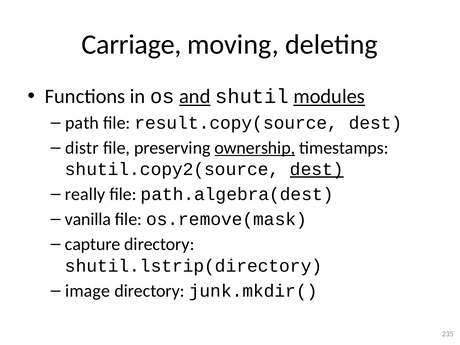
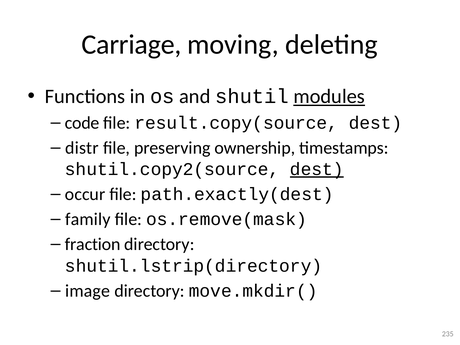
and underline: present -> none (195, 97)
path: path -> code (82, 123)
ownership underline: present -> none (255, 148)
really: really -> occur (85, 194)
path.algebra(dest: path.algebra(dest -> path.exactly(dest (237, 194)
vanilla: vanilla -> family (88, 219)
capture: capture -> fraction (93, 244)
junk.mkdir(: junk.mkdir( -> move.mkdir( (253, 291)
